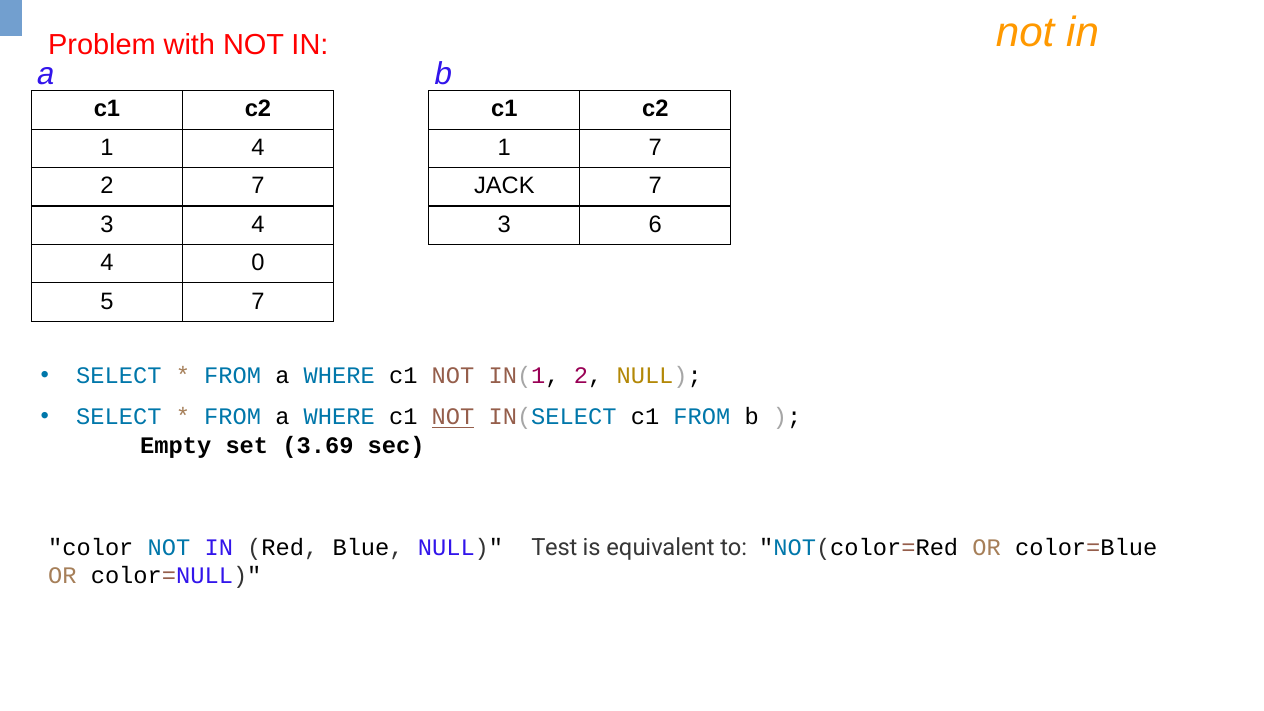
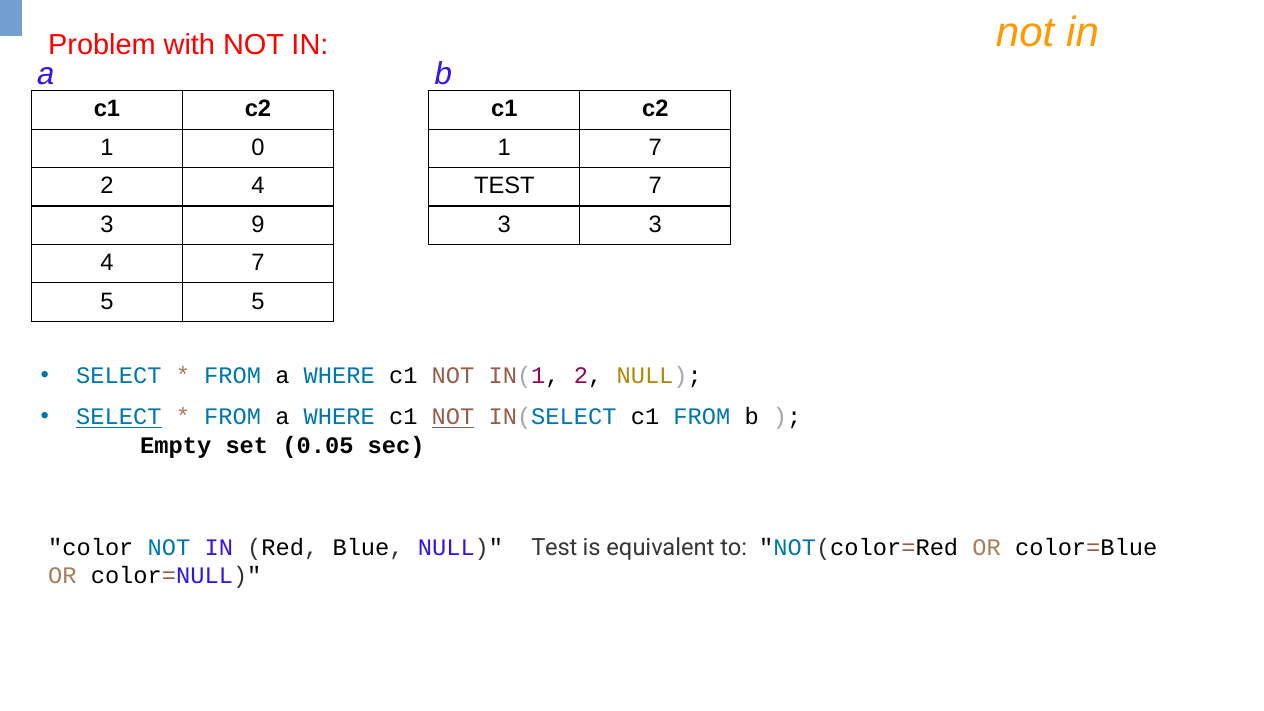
1 4: 4 -> 0 (258, 148)
2 7: 7 -> 4 (258, 186)
JACK: JACK -> TEST (504, 186)
3 4: 4 -> 9 (258, 224)
3 6: 6 -> 3 (655, 224)
4 0: 0 -> 7 (258, 263)
5 7: 7 -> 5 (258, 301)
SELECT underline: none -> present (119, 417)
3.69: 3.69 -> 0.05 (318, 445)
